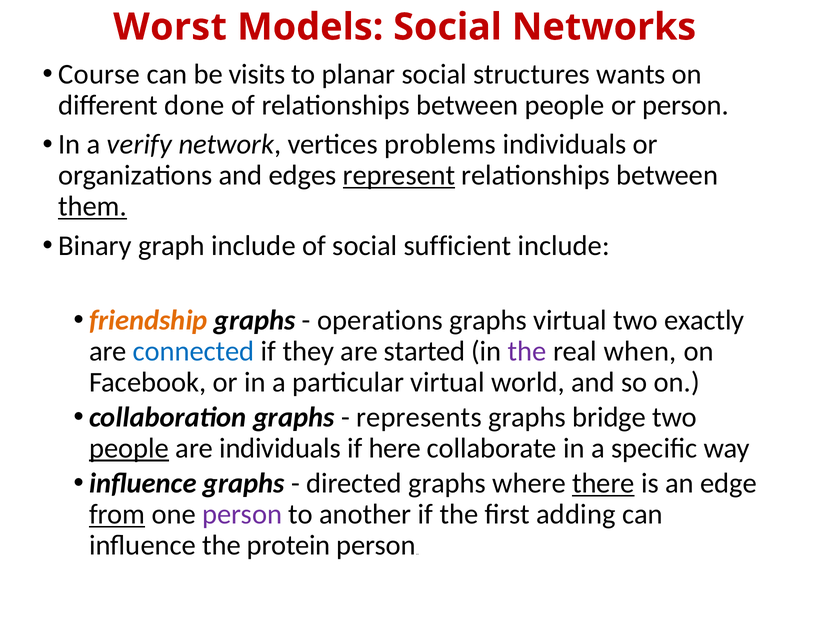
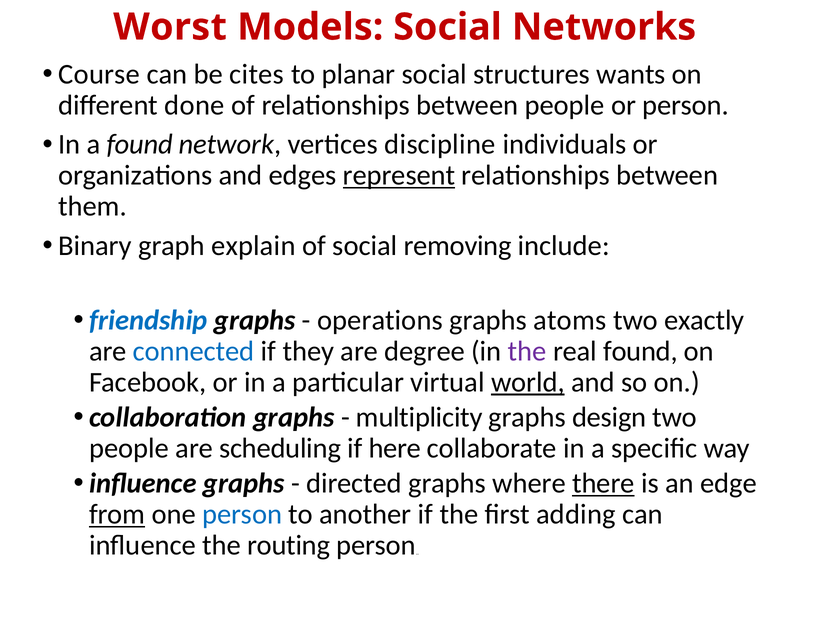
visits: visits -> cites (257, 74)
a verify: verify -> found (140, 144)
problems: problems -> discipline (440, 144)
them underline: present -> none (93, 206)
graph include: include -> explain (253, 246)
sufficient: sufficient -> removing (458, 246)
friendship colour: orange -> blue (148, 320)
graphs virtual: virtual -> atoms (570, 320)
started: started -> degree (425, 351)
real when: when -> found (640, 351)
world underline: none -> present (528, 382)
represents: represents -> multiplicity (419, 417)
bridge: bridge -> design (609, 417)
people underline: present -> none (129, 448)
are individuals: individuals -> scheduling (280, 448)
person colour: purple -> blue (242, 514)
protein: protein -> routing (289, 545)
